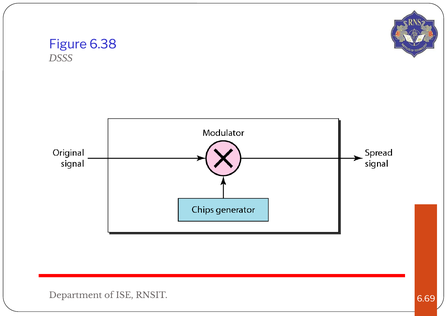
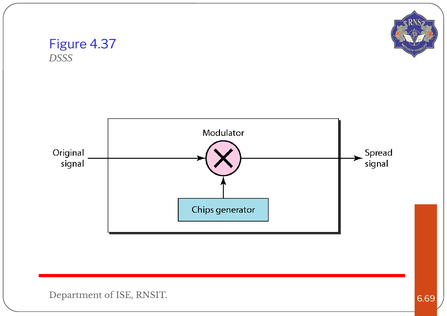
6.38: 6.38 -> 4.37 (103, 44)
